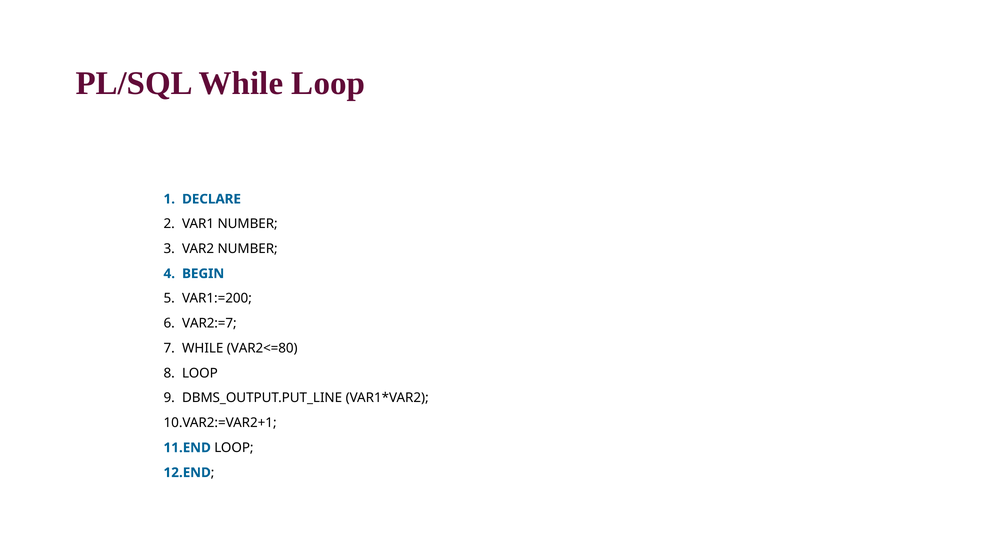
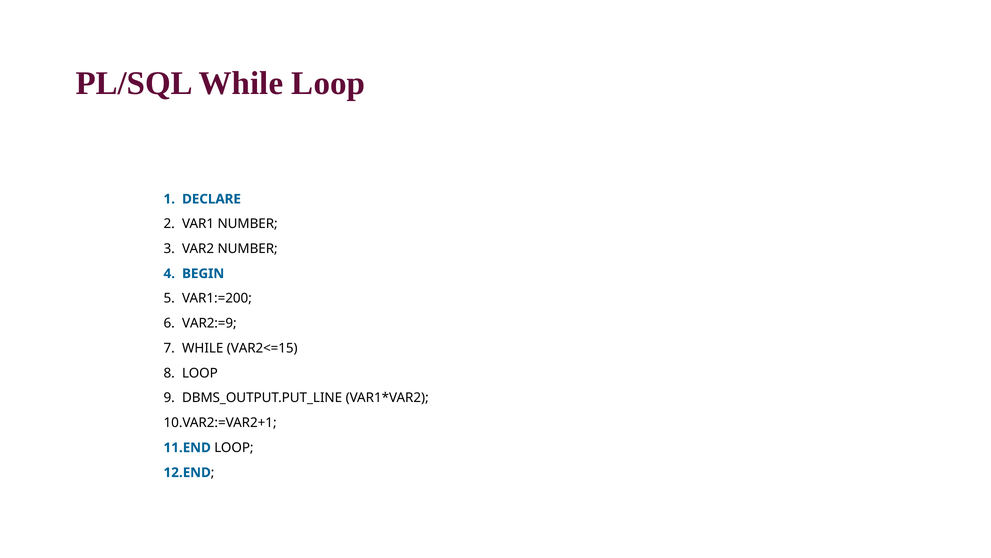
VAR2:=7: VAR2:=7 -> VAR2:=9 (209, 323)
VAR2<=80: VAR2<=80 -> VAR2<=15 (262, 348)
